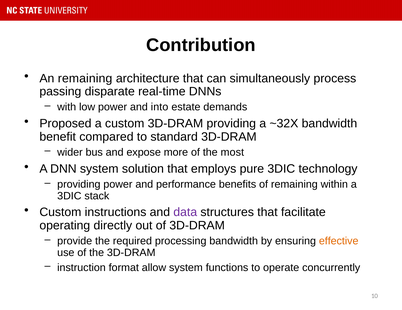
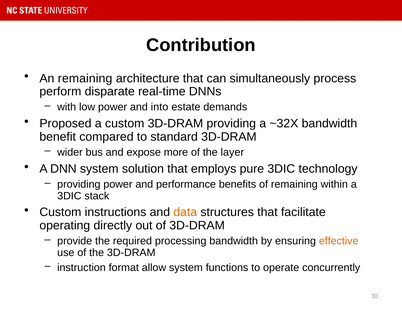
passing: passing -> perform (60, 92)
most: most -> layer (232, 153)
data colour: purple -> orange (185, 213)
